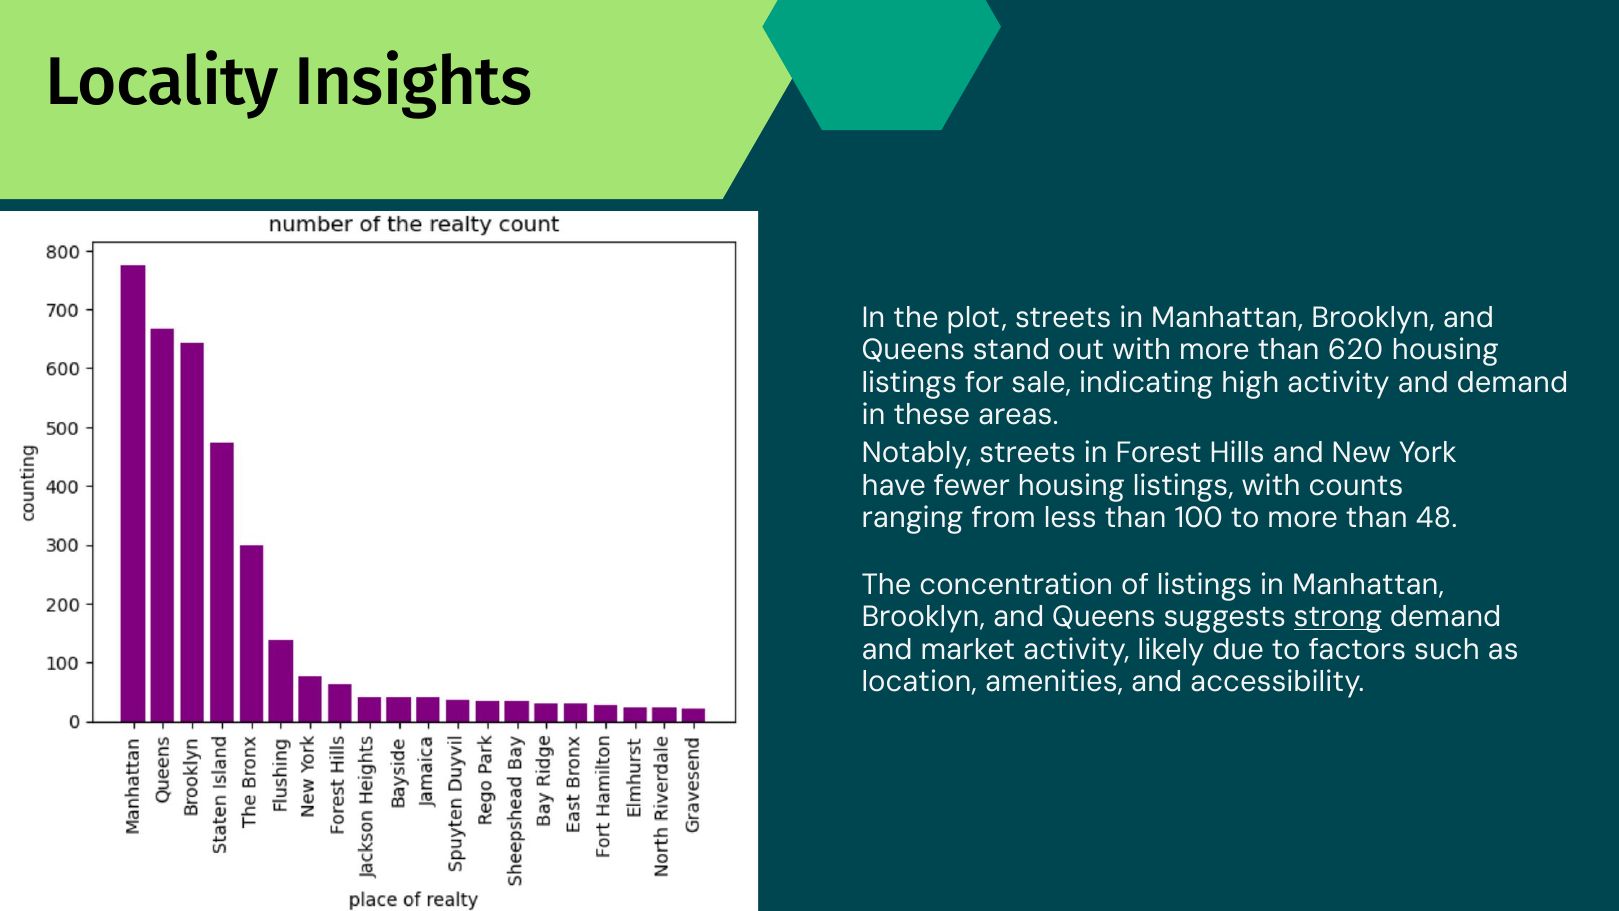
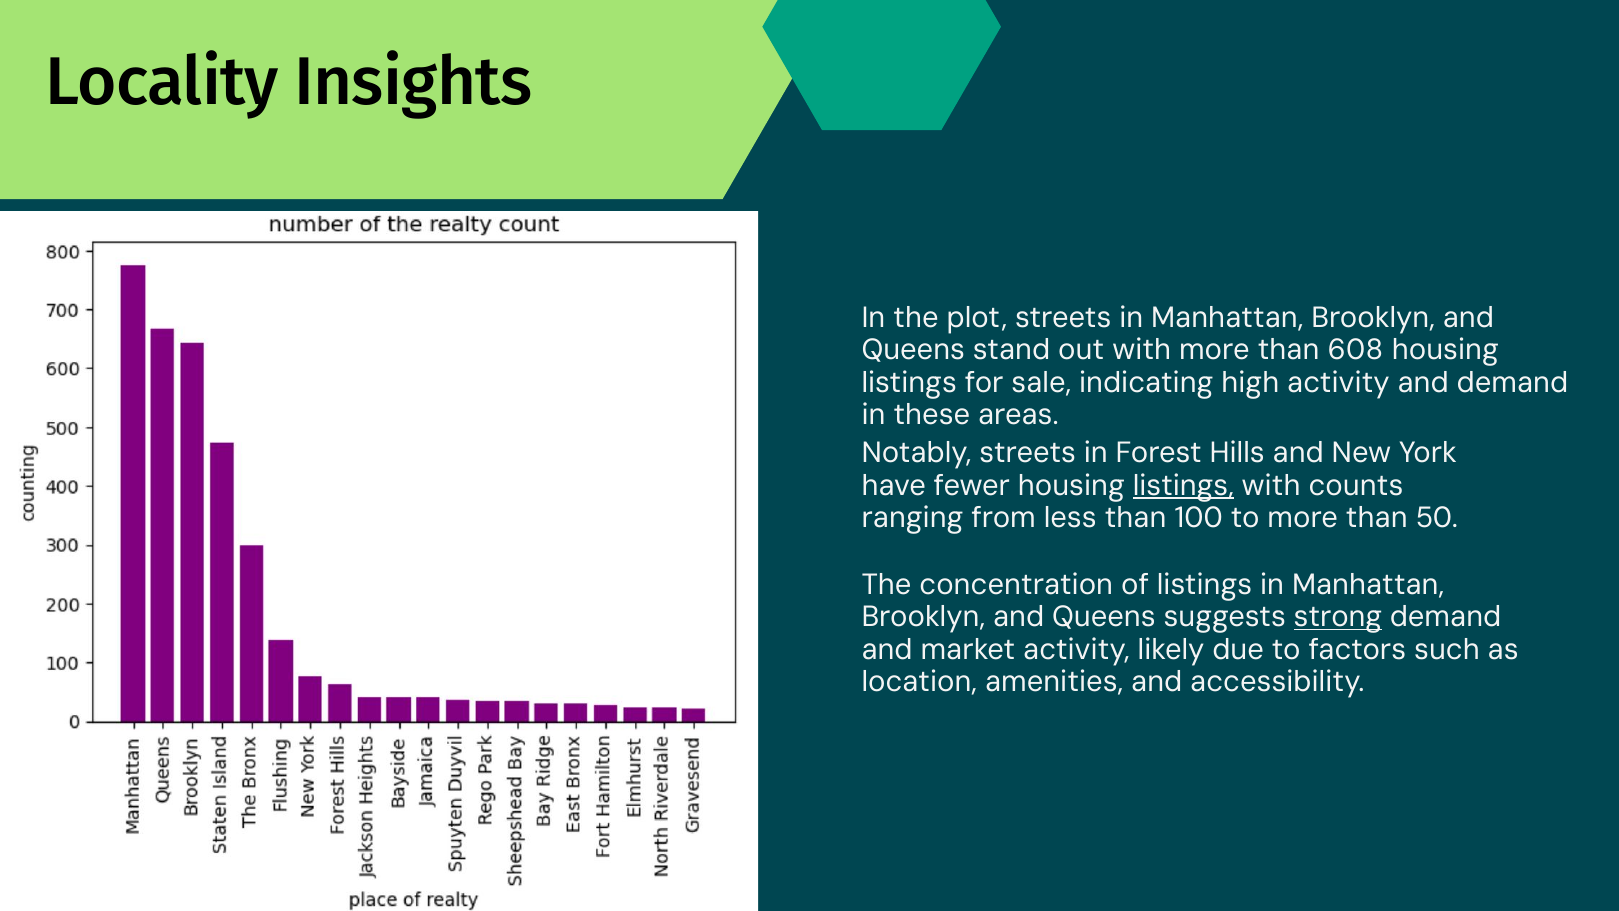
620: 620 -> 608 (1355, 350)
listings underline: none -> present (1183, 485)
48: 48 -> 50 (1437, 518)
